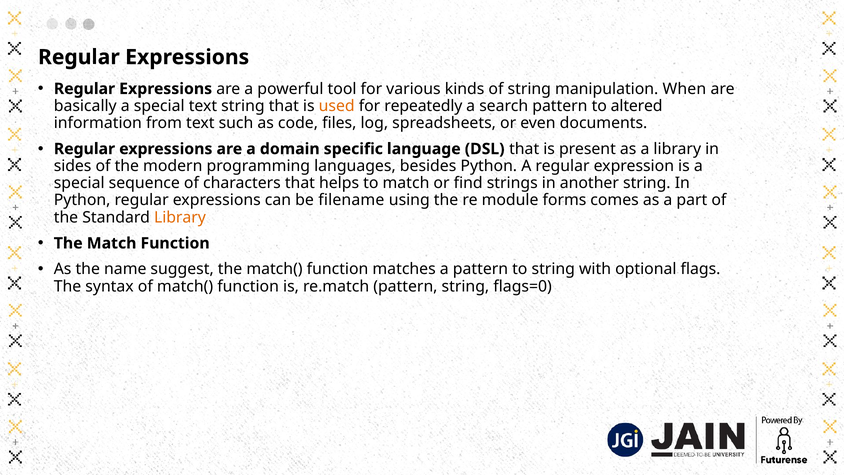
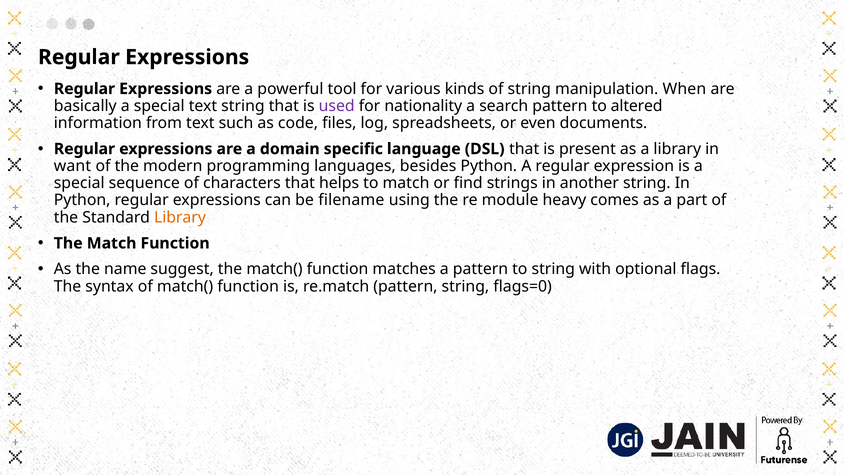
used colour: orange -> purple (337, 106)
repeatedly: repeatedly -> nationality (423, 106)
sides: sides -> want (72, 166)
forms: forms -> heavy (564, 200)
